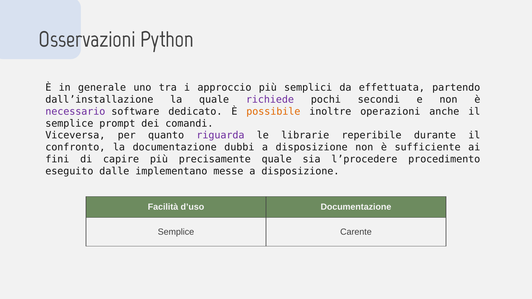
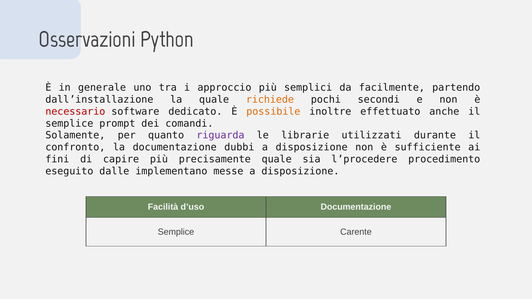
effettuata: effettuata -> facilmente (392, 88)
richiede colour: purple -> orange (270, 100)
necessario colour: purple -> red (75, 112)
operazioni: operazioni -> effettuato (390, 112)
Viceversa: Viceversa -> Solamente (75, 135)
reperibile: reperibile -> utilizzati (372, 135)
